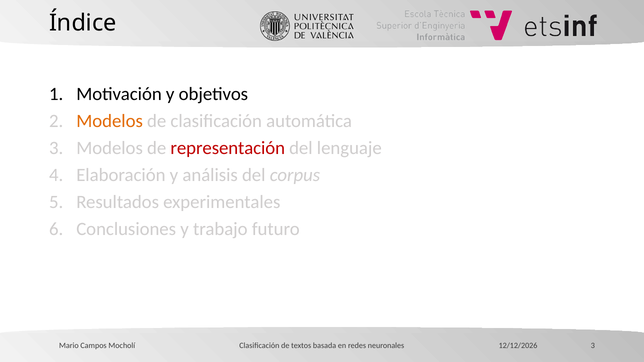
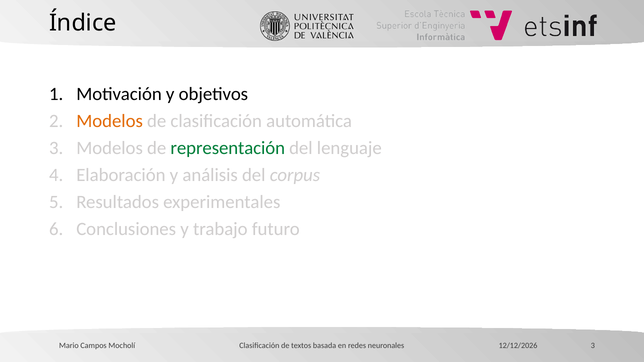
representación colour: red -> green (228, 148)
